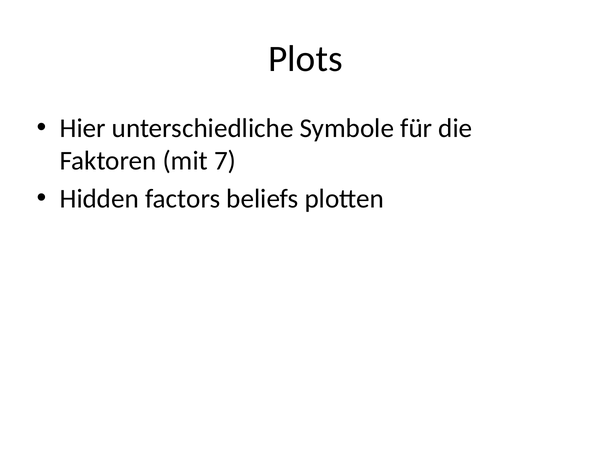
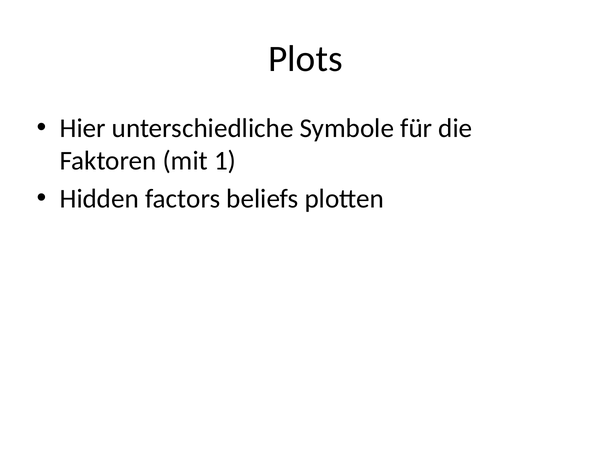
7: 7 -> 1 (225, 161)
